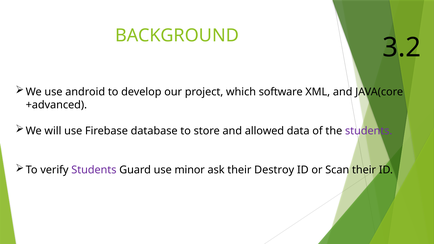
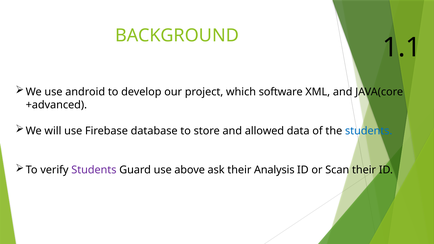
3.2: 3.2 -> 1.1 (402, 48)
students colour: purple -> blue (369, 131)
minor: minor -> above (190, 170)
Destroy: Destroy -> Analysis (274, 170)
